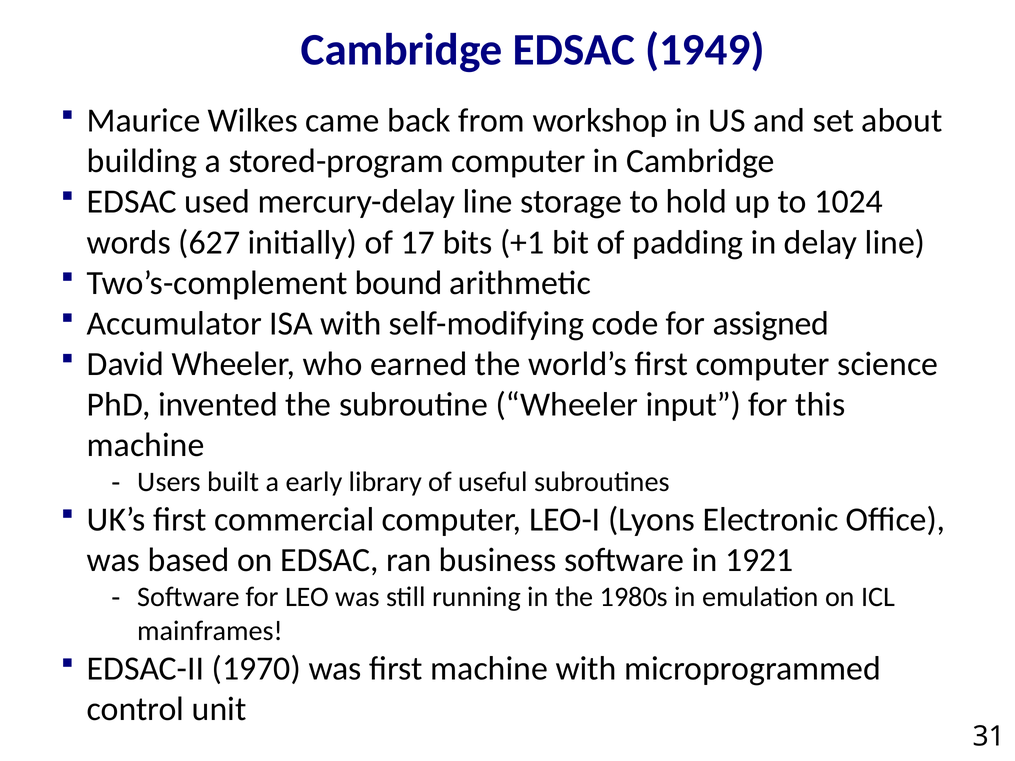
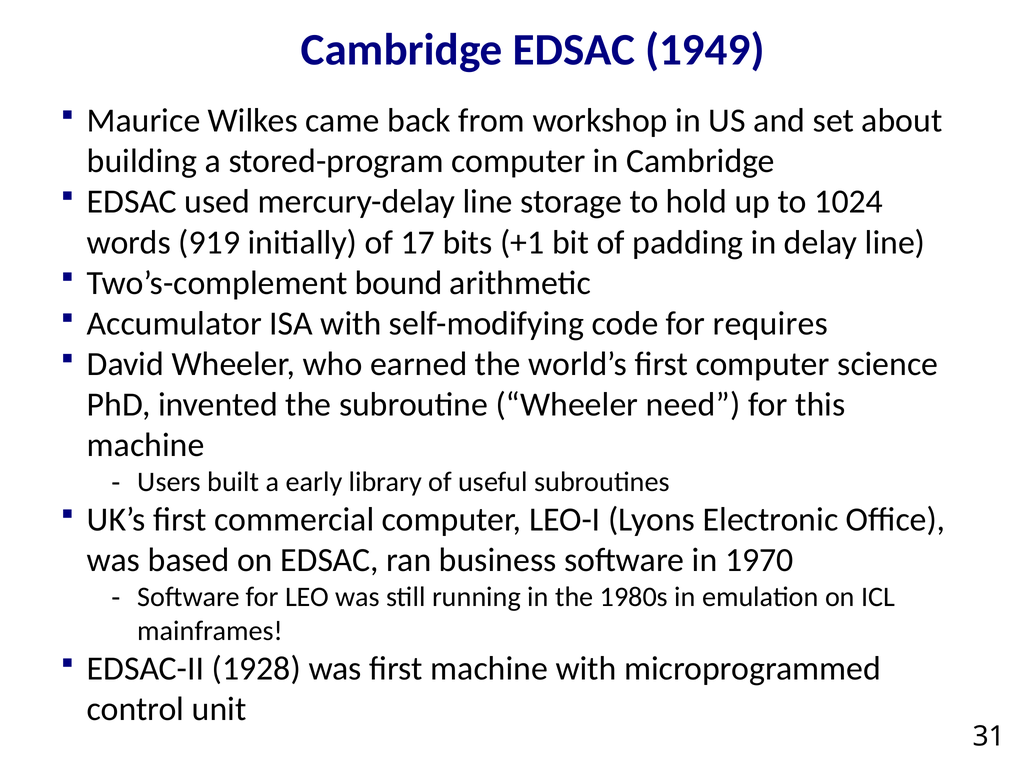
627: 627 -> 919 (209, 242)
assigned: assigned -> requires (771, 324)
input: input -> need (693, 405)
1921: 1921 -> 1970 (759, 560)
1970: 1970 -> 1928 (256, 669)
